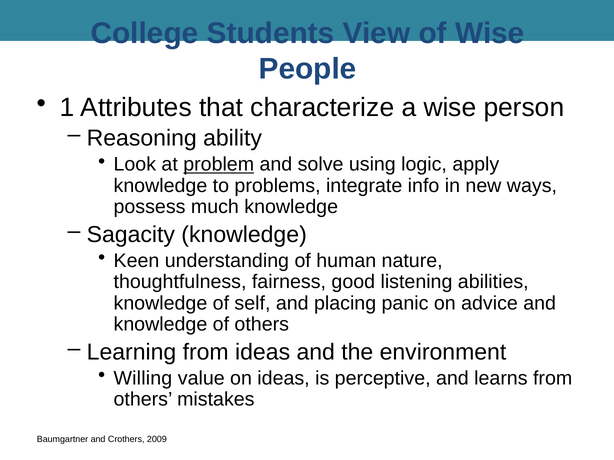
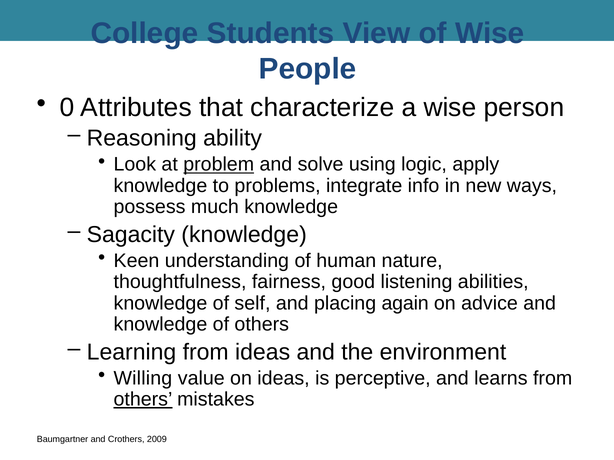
1: 1 -> 0 (67, 108)
panic: panic -> again (405, 303)
others underline: none -> present (143, 400)
